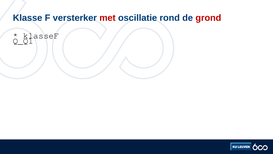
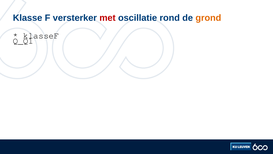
grond colour: red -> orange (208, 18)
